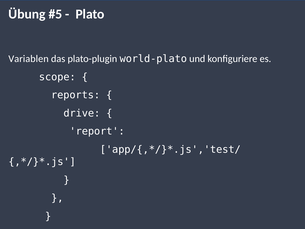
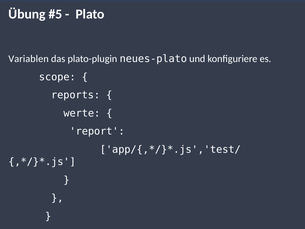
world-plato: world-plato -> neues-plato (153, 59)
drive: drive -> werte (82, 113)
